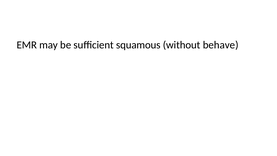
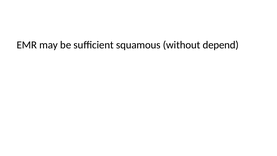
behave: behave -> depend (221, 45)
